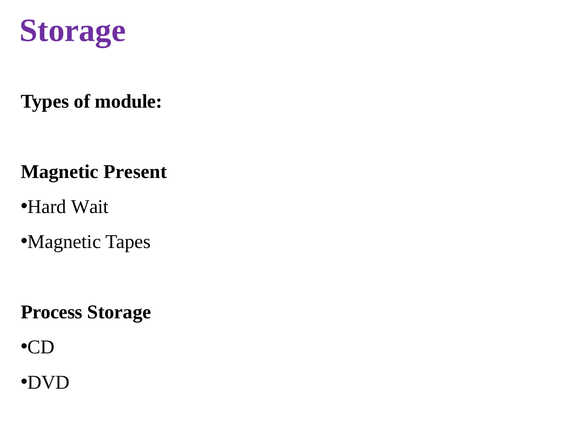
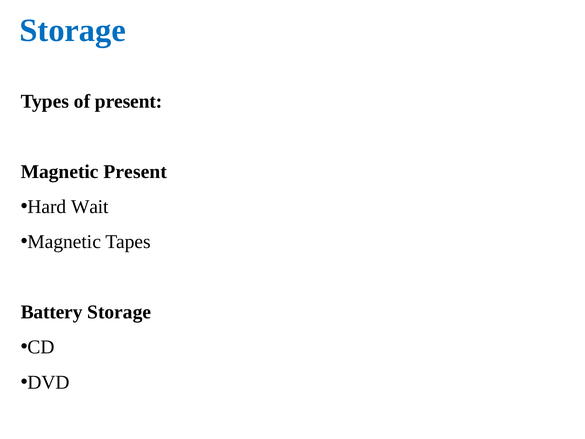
Storage colour: purple -> blue (73, 30)
of module: module -> present (129, 101)
Process: Process -> Battery (52, 312)
